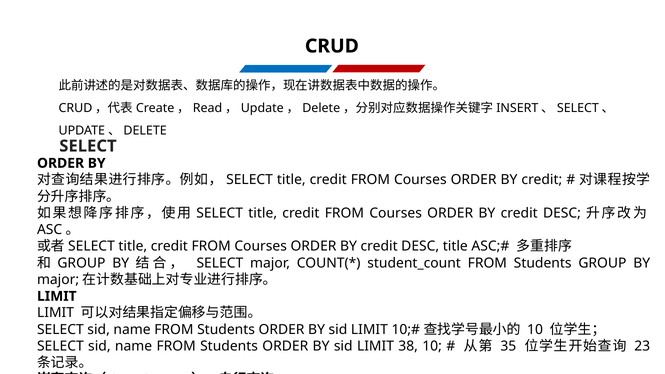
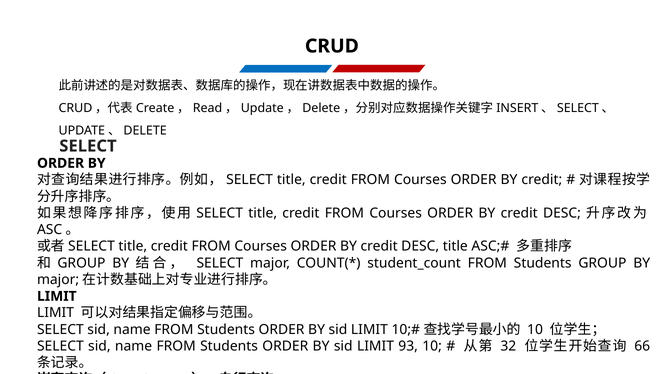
38: 38 -> 93 (408, 346)
35: 35 -> 32 (508, 346)
23: 23 -> 66 (642, 346)
